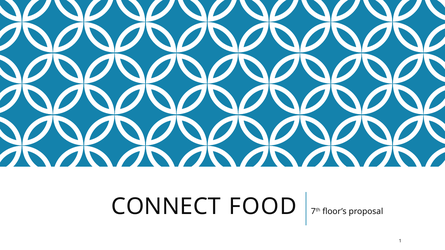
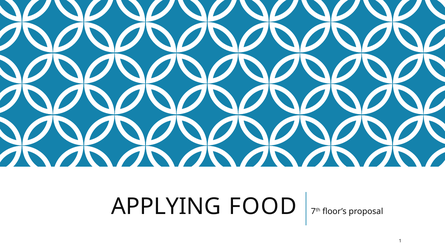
CONNECT: CONNECT -> APPLYING (166, 207)
